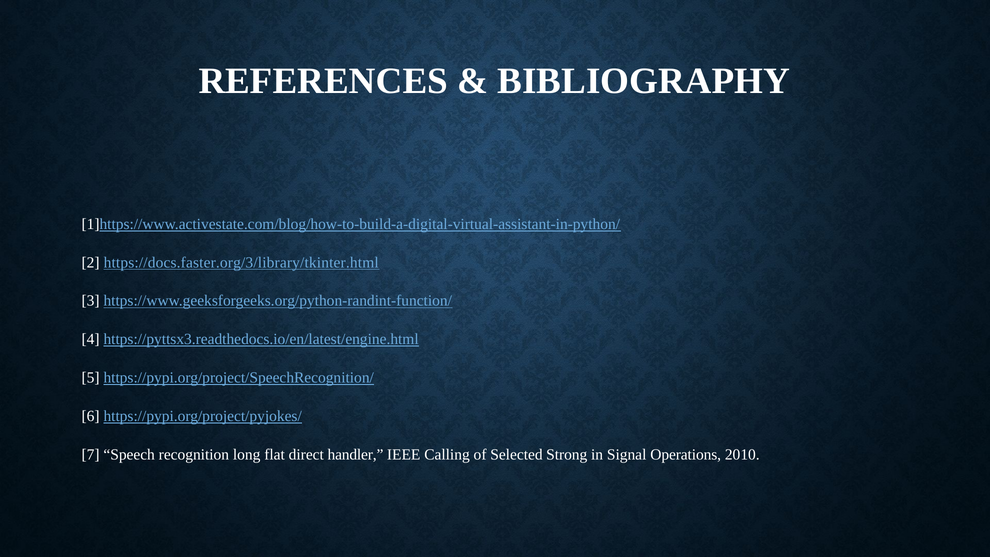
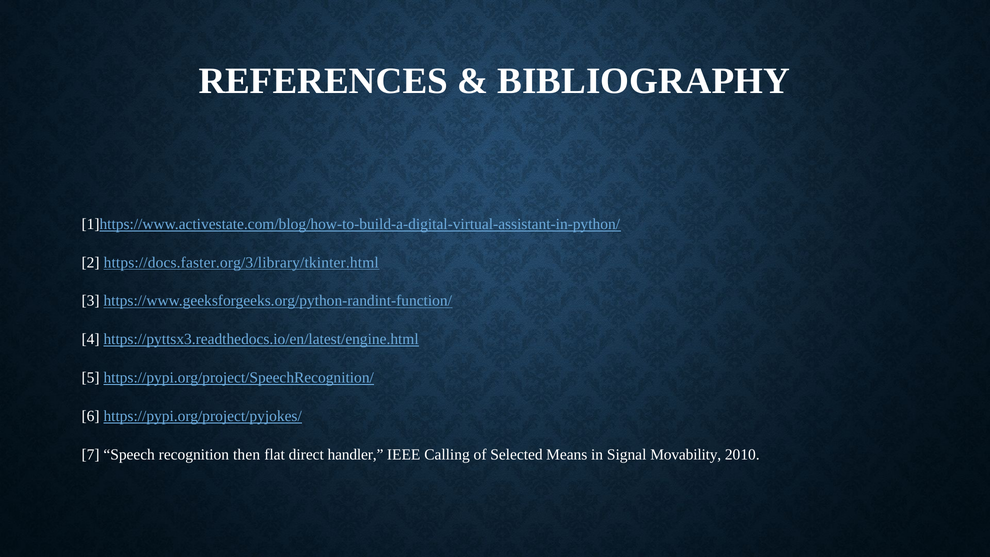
long: long -> then (247, 454)
Strong: Strong -> Means (567, 454)
Operations: Operations -> Movability (686, 454)
